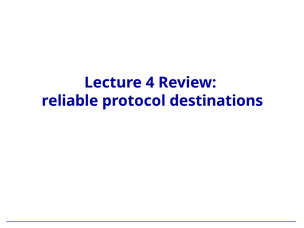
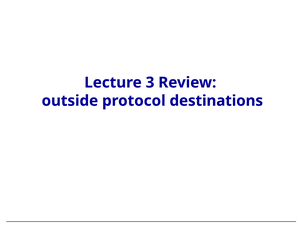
4: 4 -> 3 (150, 83)
reliable: reliable -> outside (70, 101)
